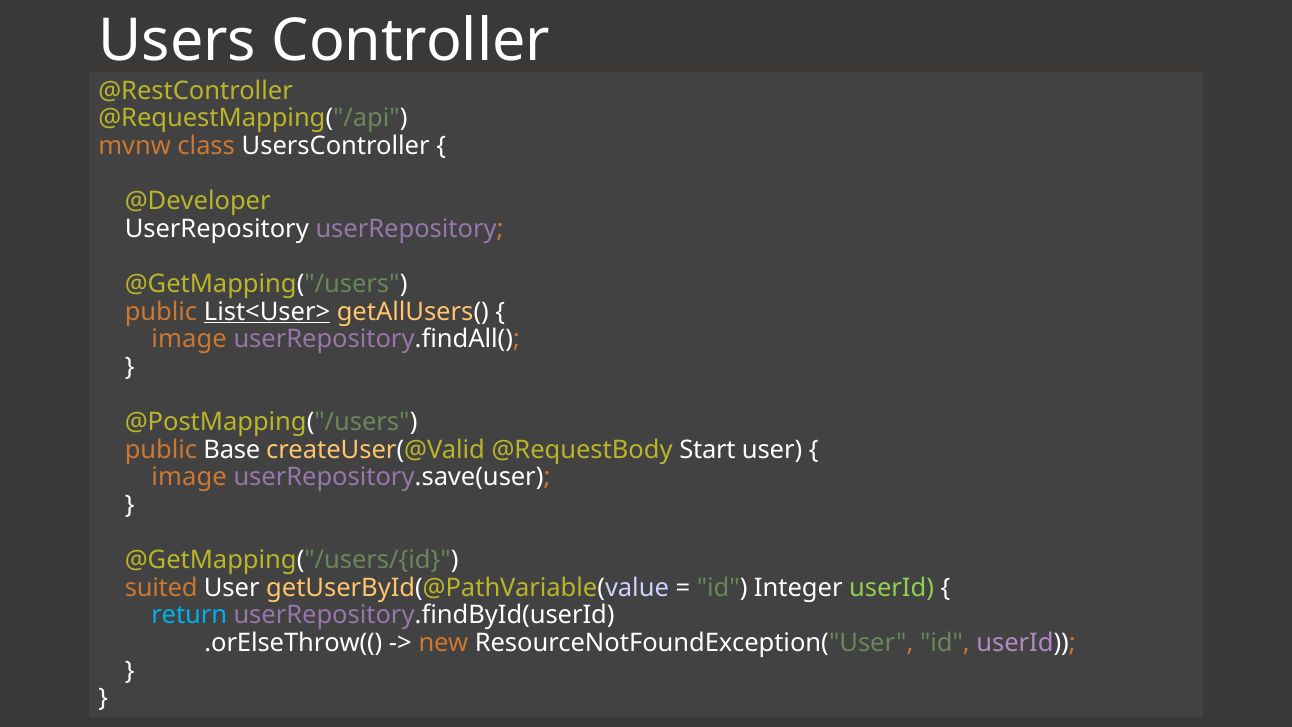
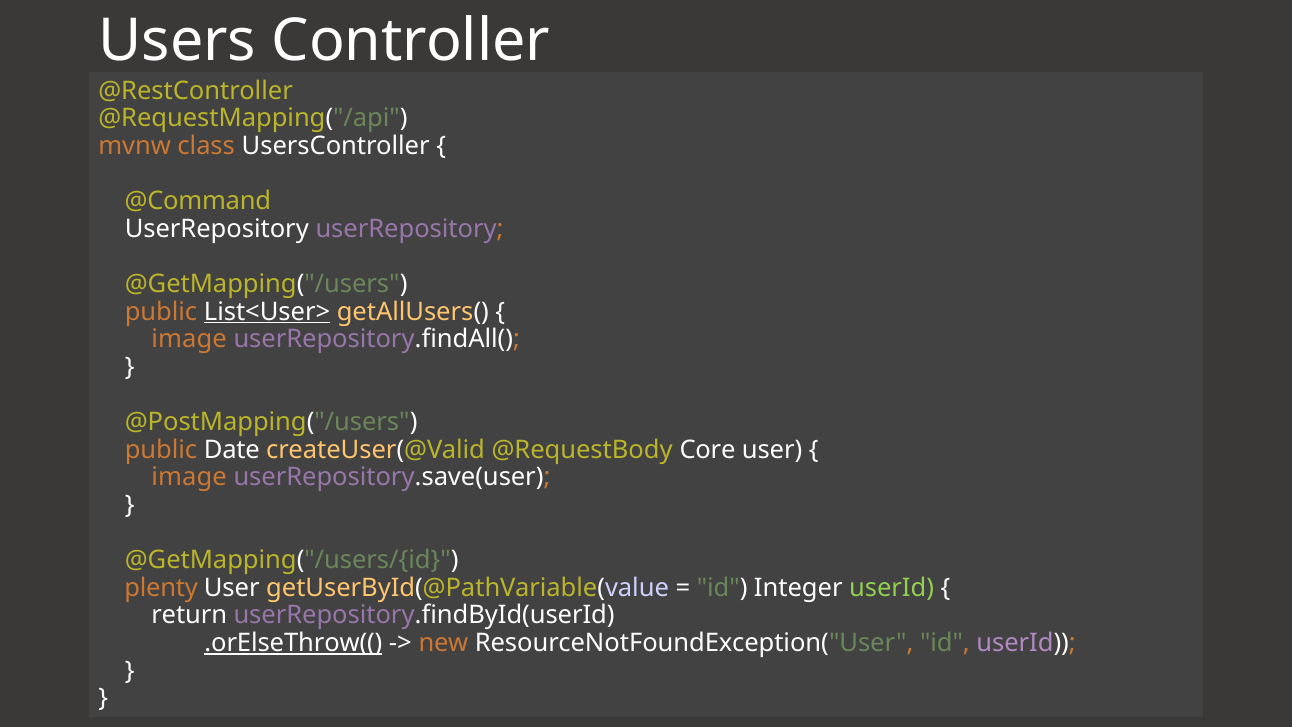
@Developer: @Developer -> @Command (198, 201)
Base: Base -> Date (232, 450)
Start: Start -> Core (707, 450)
suited: suited -> plenty (161, 588)
return colour: light blue -> white (189, 615)
.orElseThrow(( underline: none -> present (293, 643)
